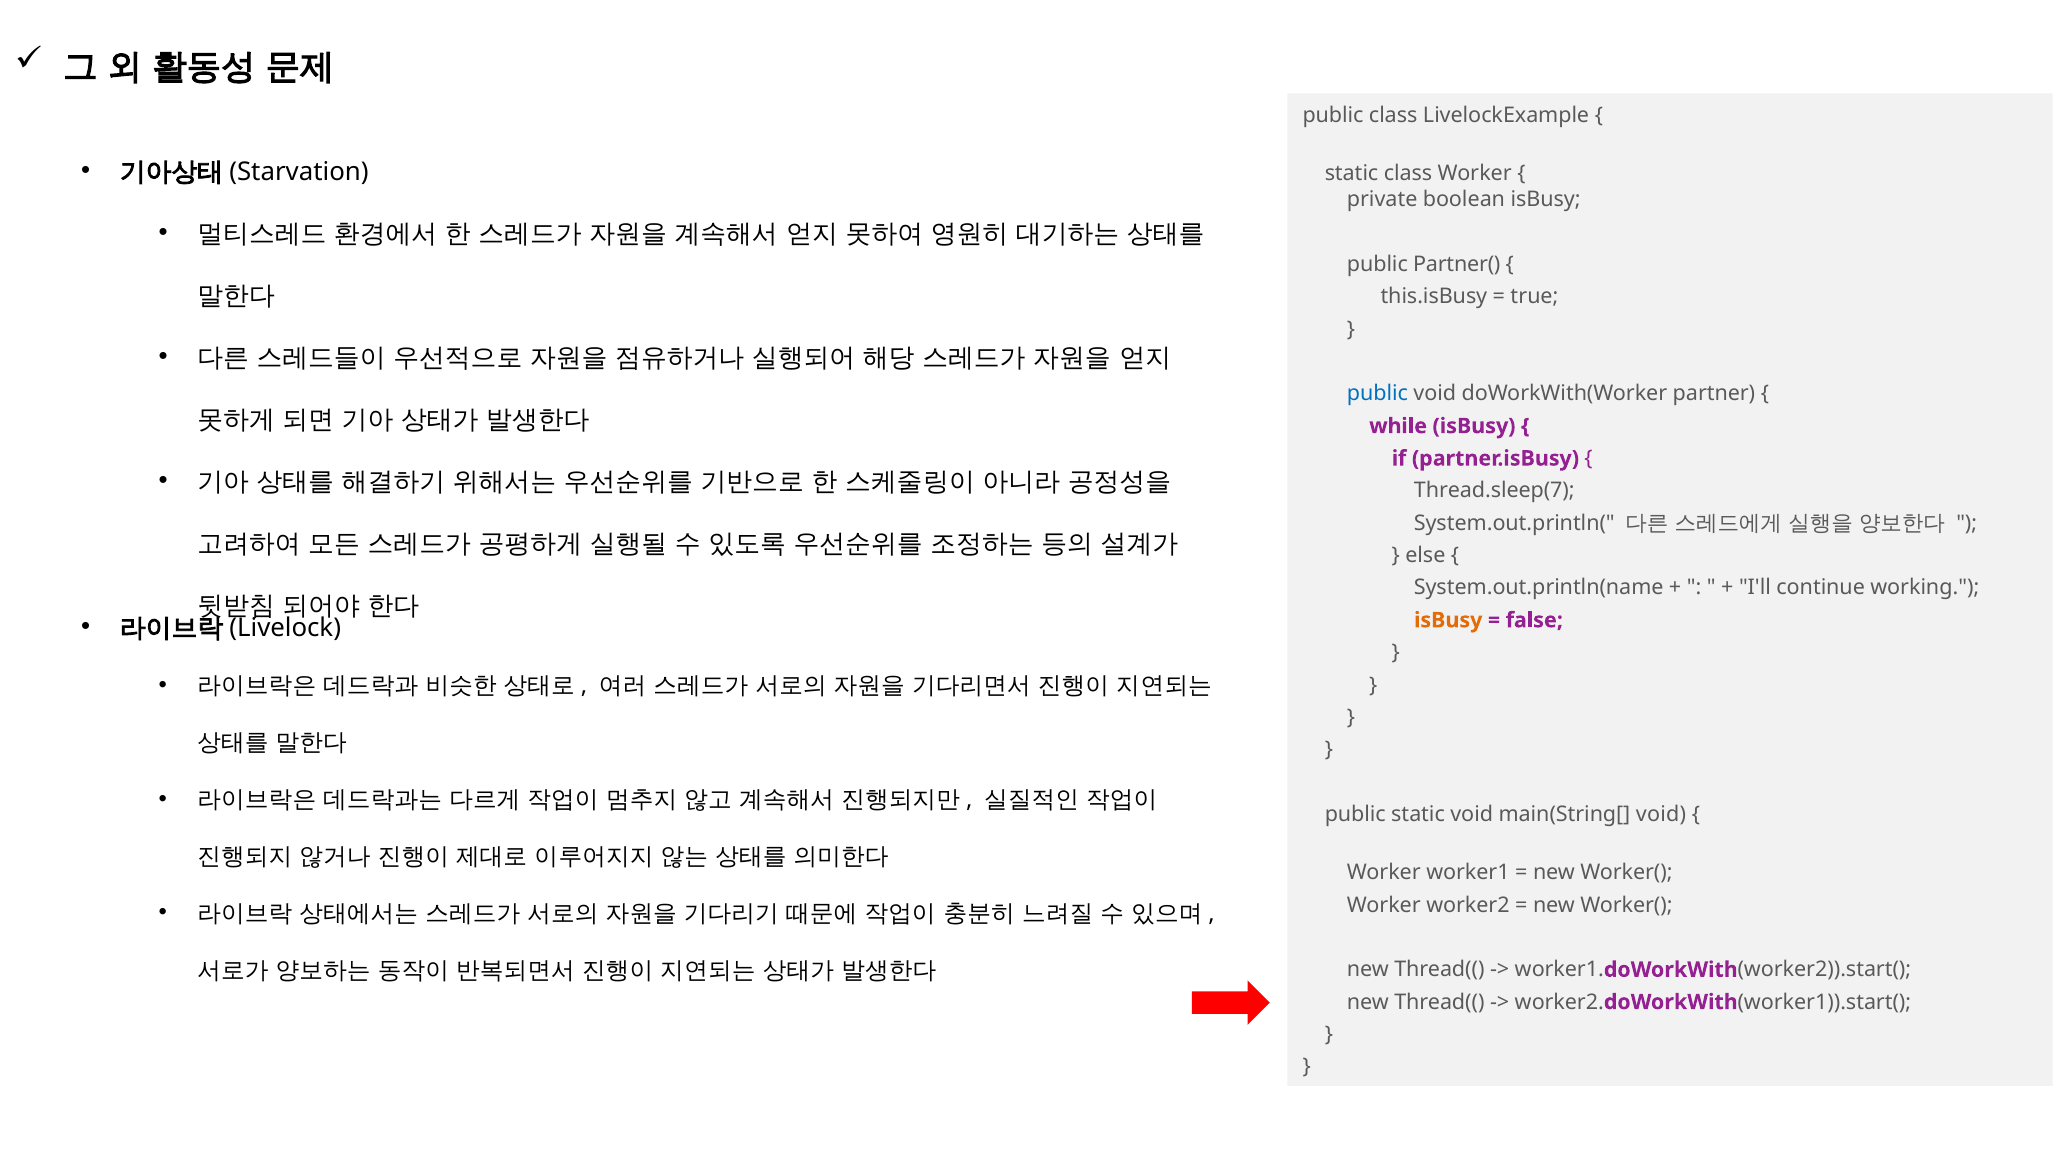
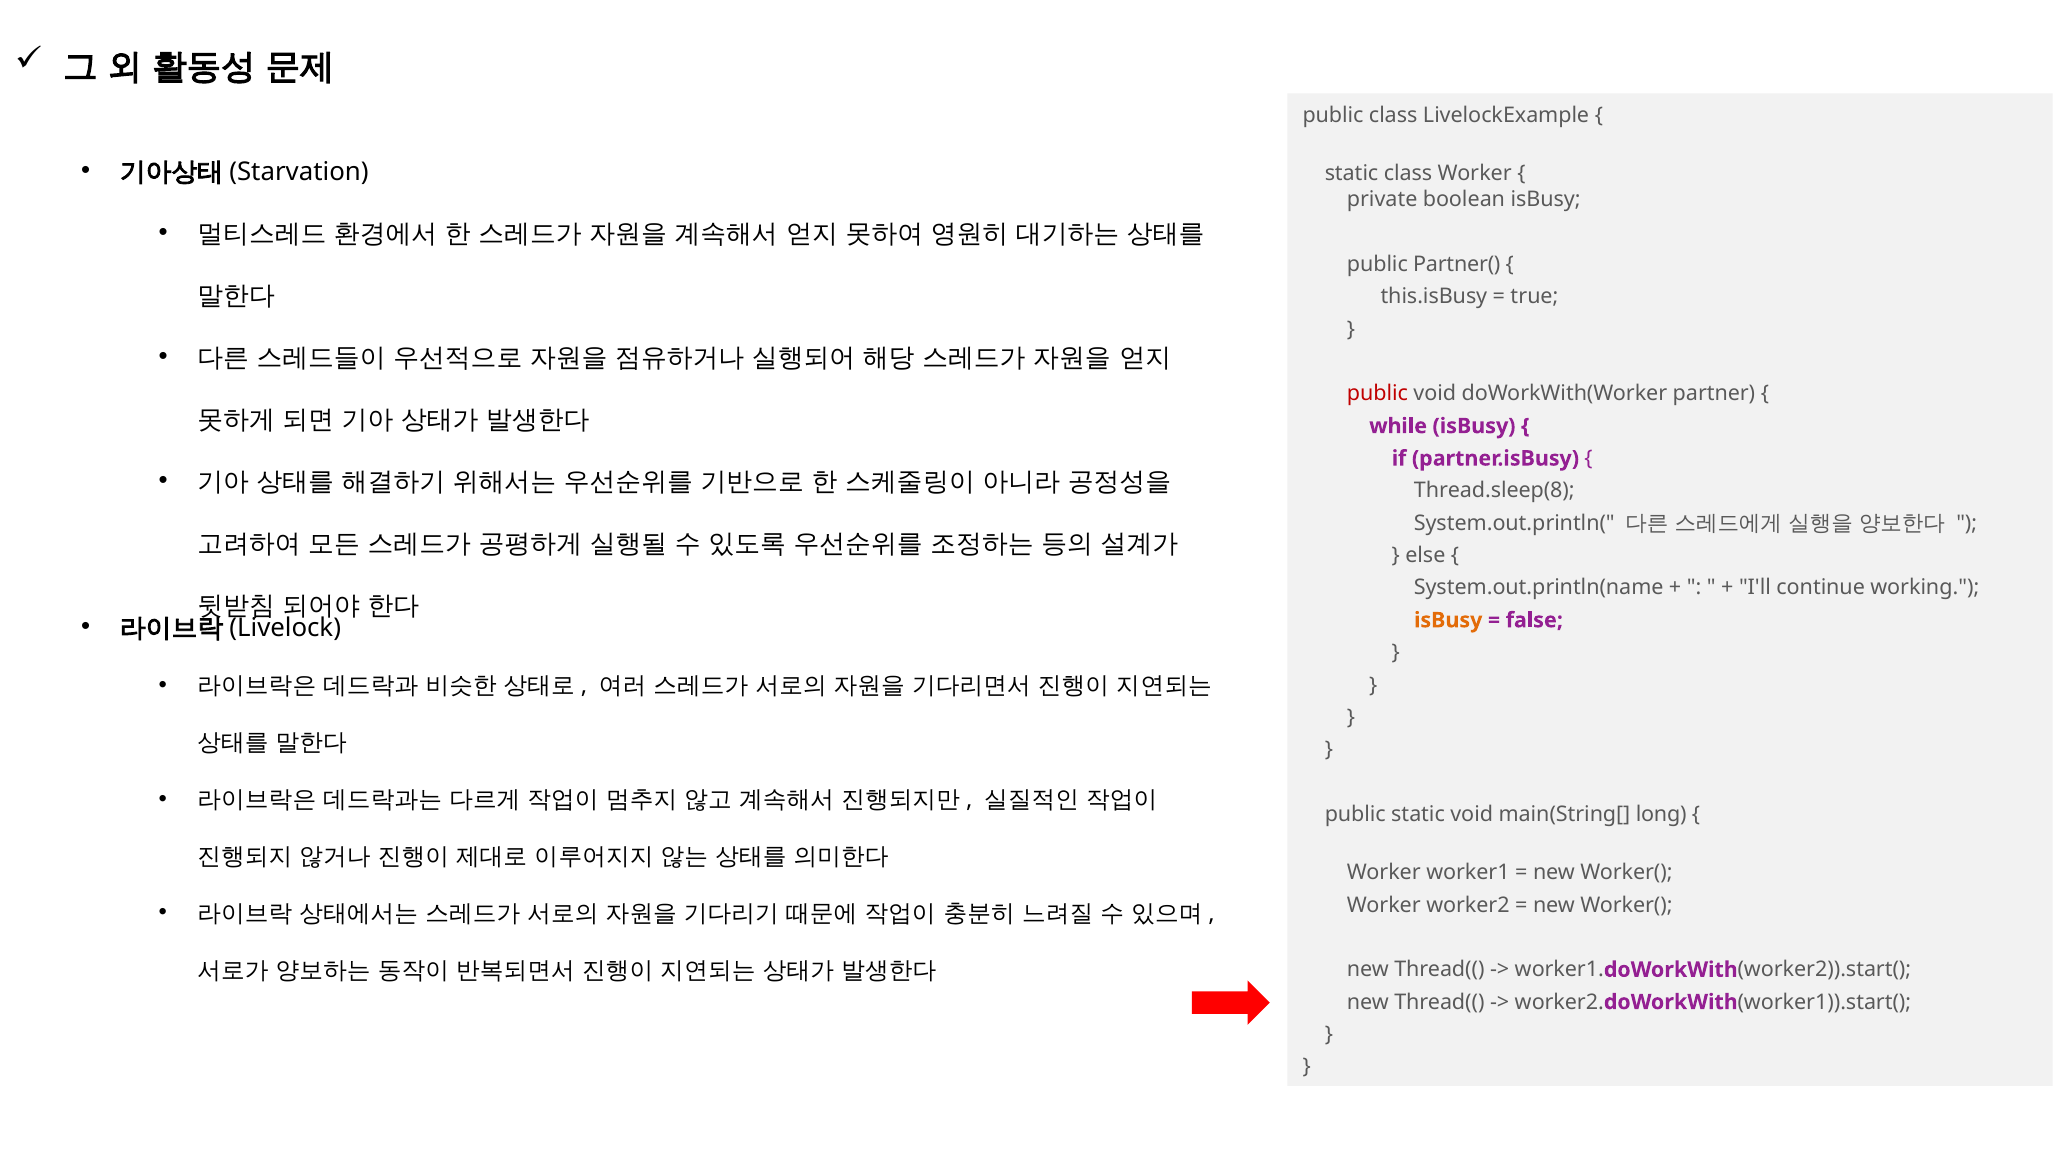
public colour: blue -> red (1378, 394)
Thread.sleep(7: Thread.sleep(7 -> Thread.sleep(8 (1494, 491)
main(String[ void: void -> long (1661, 814)
